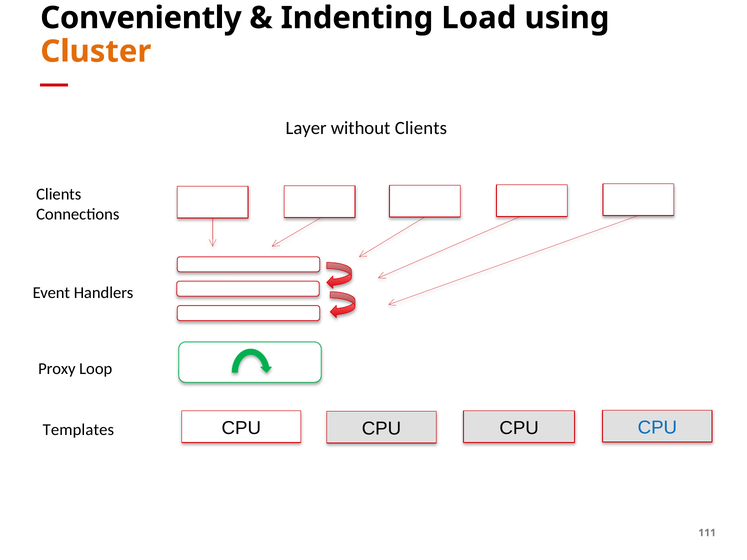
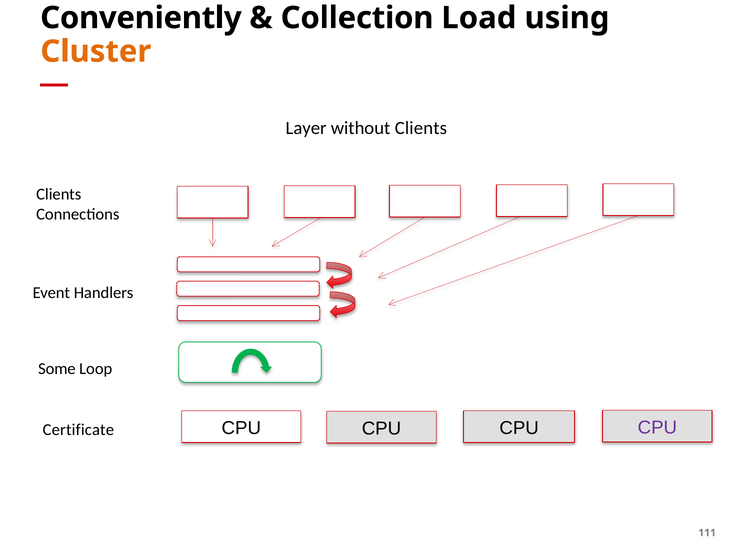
Indenting: Indenting -> Collection (357, 18)
Proxy: Proxy -> Some (57, 369)
CPU colour: blue -> purple (657, 428)
Templates: Templates -> Certificate (78, 430)
